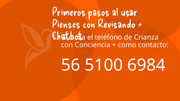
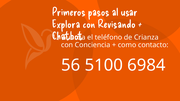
Pienses: Pienses -> Explora (66, 24)
